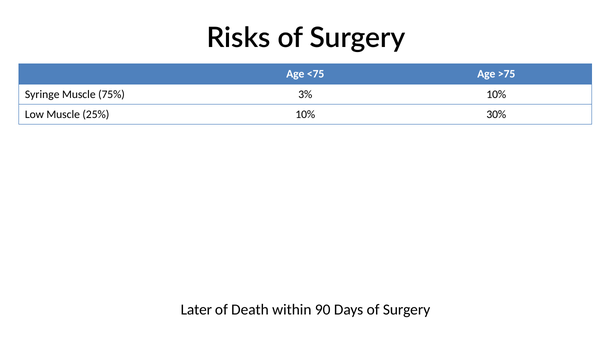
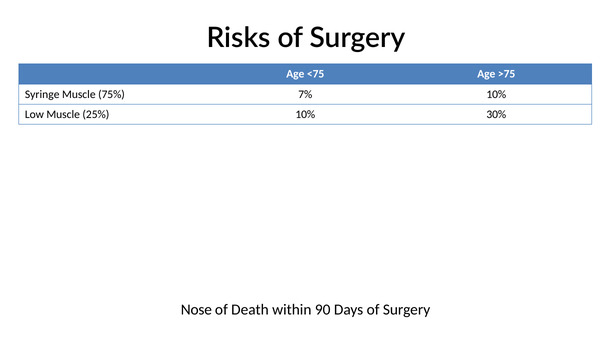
3%: 3% -> 7% (305, 94)
Later: Later -> Nose (196, 310)
